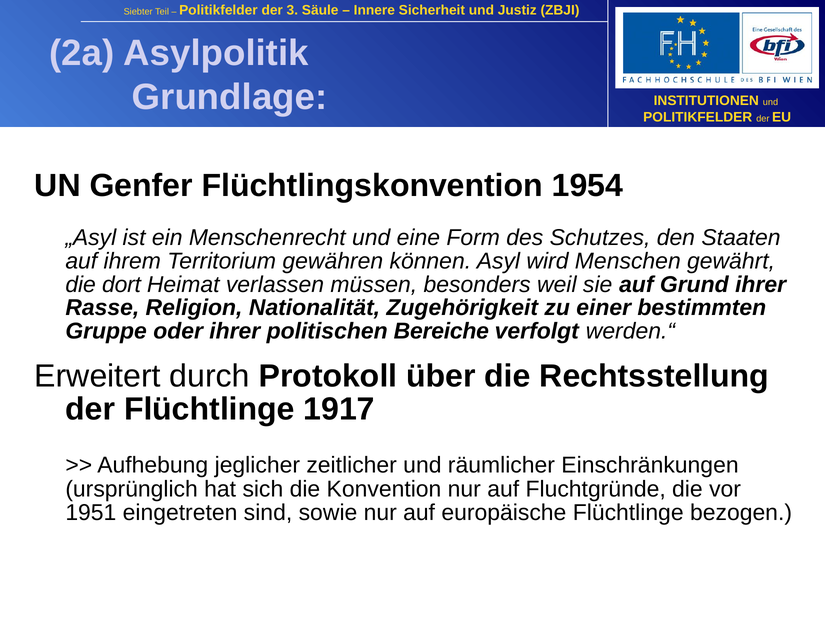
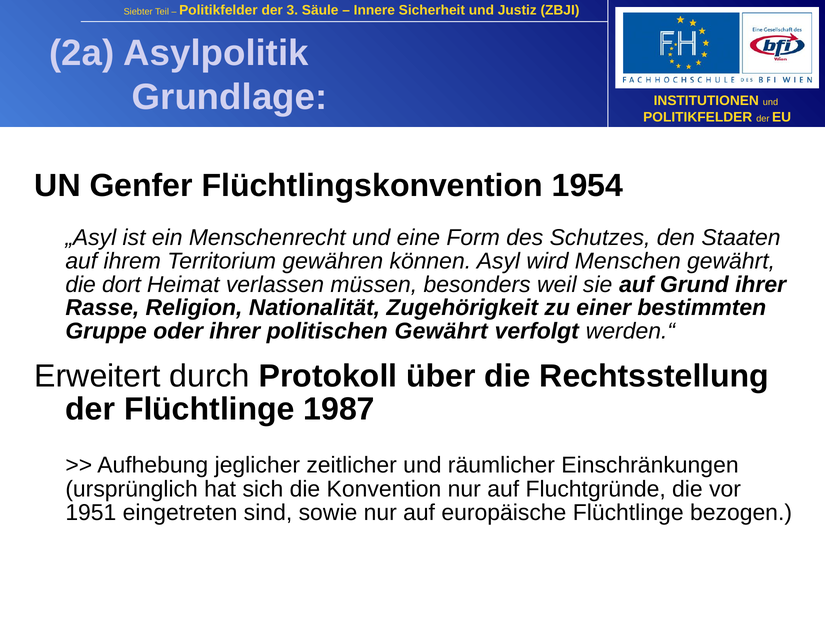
politischen Bereiche: Bereiche -> Gewährt (441, 332)
1917: 1917 -> 1987 (339, 409)
